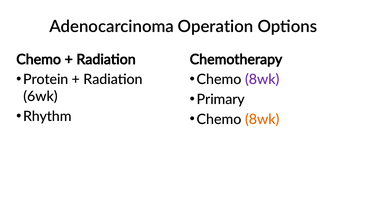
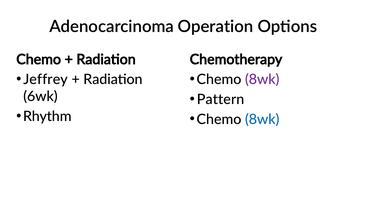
Protein: Protein -> Jeffrey (46, 79)
Primary: Primary -> Pattern (221, 99)
8wk colour: orange -> blue (262, 119)
